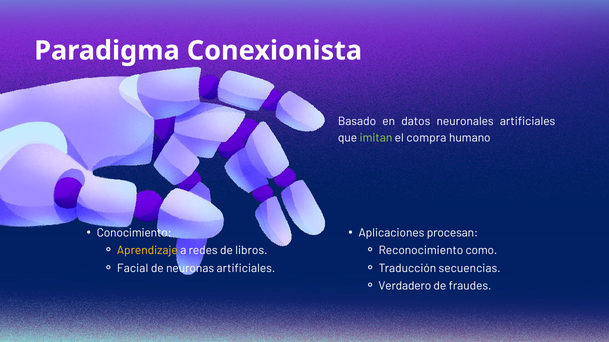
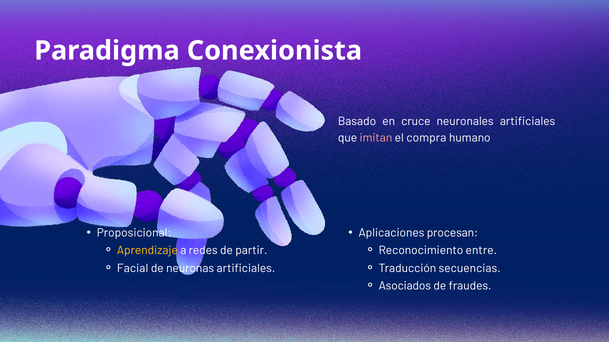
datos: datos -> cruce (416, 122)
imitan colour: light green -> pink (376, 138)
Conocimiento: Conocimiento -> Proposicional (134, 233)
libros: libros -> partir (251, 251)
como: como -> entre (481, 251)
Verdadero: Verdadero -> Asociados (405, 287)
